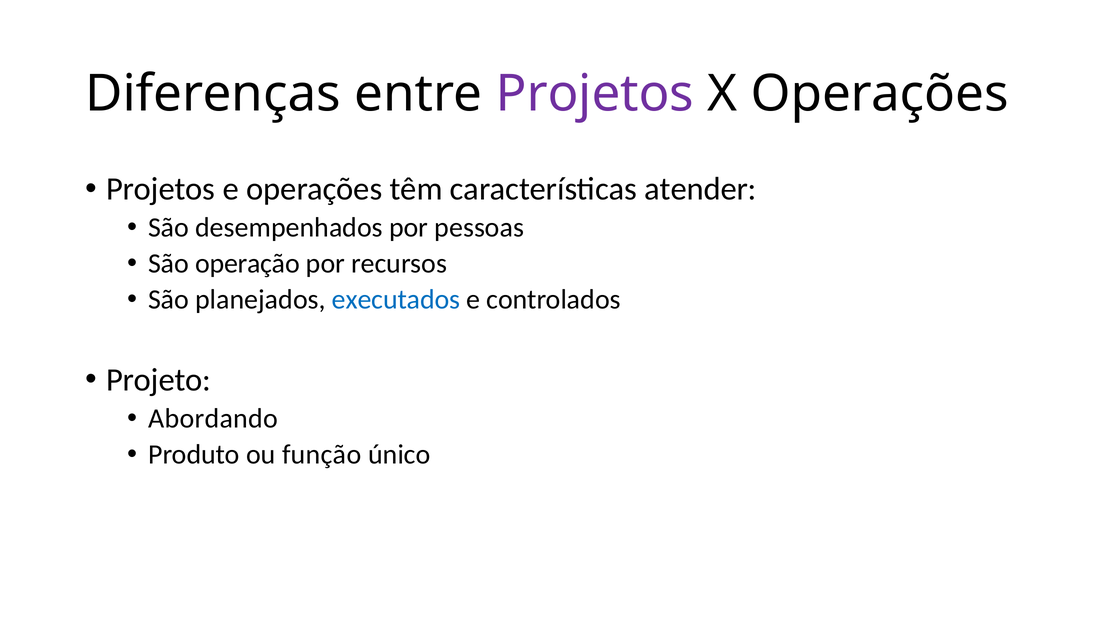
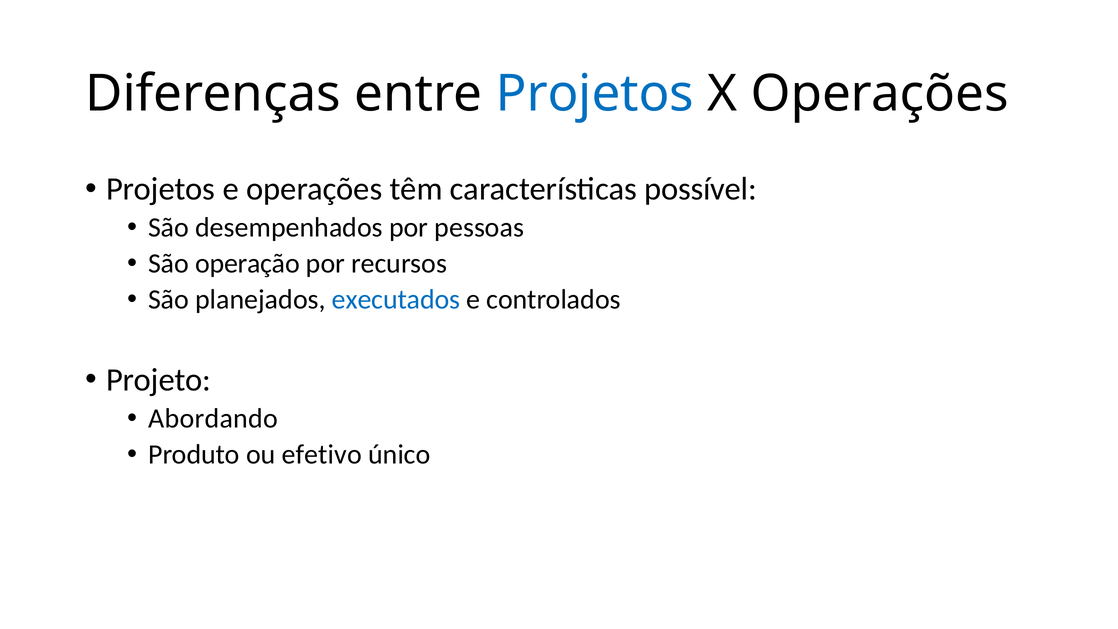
Projetos colour: purple -> blue (595, 94)
atender: atender -> possível (701, 189)
função: função -> efetivo (322, 454)
